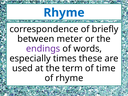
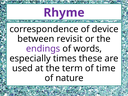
Rhyme colour: blue -> purple (64, 13)
briefly: briefly -> device (105, 29)
meter: meter -> revisit (70, 39)
of rhyme: rhyme -> nature (69, 78)
